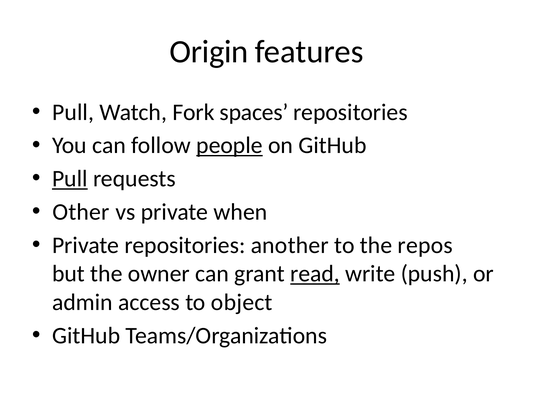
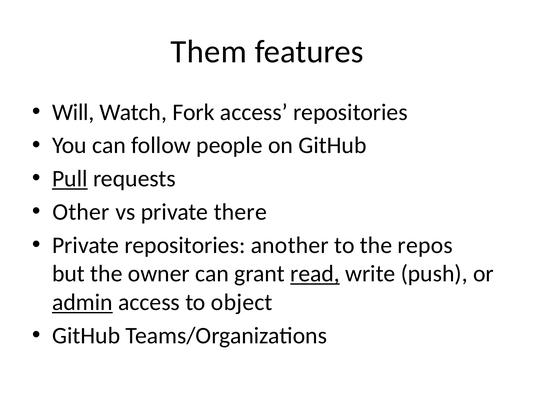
Origin: Origin -> Them (209, 52)
Pull: Pull -> Will (73, 112)
Fork spaces: spaces -> access (254, 112)
people underline: present -> none (229, 145)
when: when -> there (240, 212)
admin underline: none -> present (82, 302)
